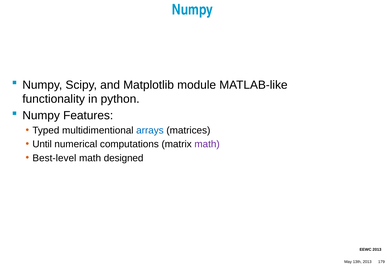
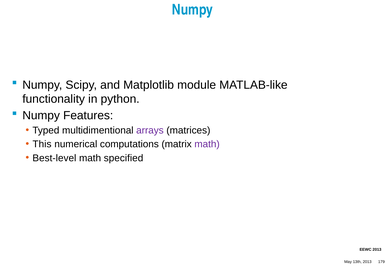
arrays colour: blue -> purple (150, 131)
Until: Until -> This (42, 145)
designed: designed -> specified (124, 158)
